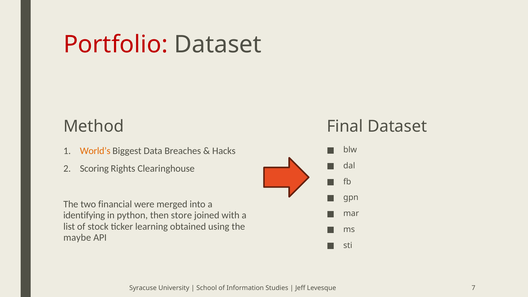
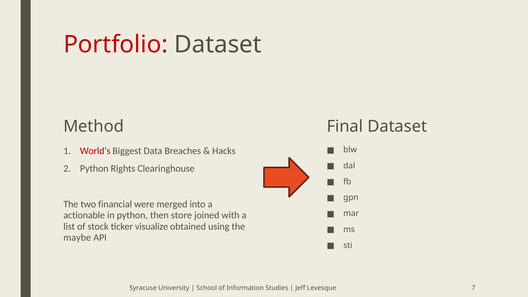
World’s colour: orange -> red (95, 151)
Scoring: Scoring -> Python (94, 169)
identifying: identifying -> actionable (84, 215)
learning: learning -> visualize (152, 226)
